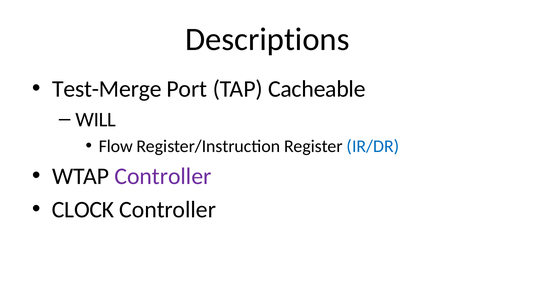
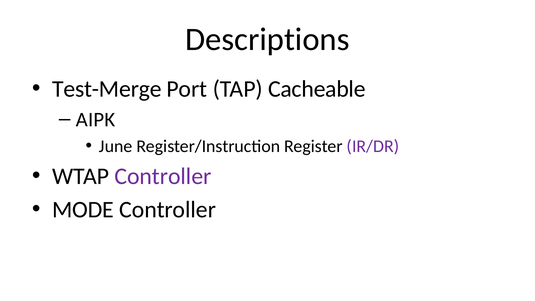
WILL: WILL -> AIPK (95, 120)
Flow: Flow -> June (116, 146)
IR/DR colour: blue -> purple (373, 146)
CLOCK: CLOCK -> MODE (83, 210)
